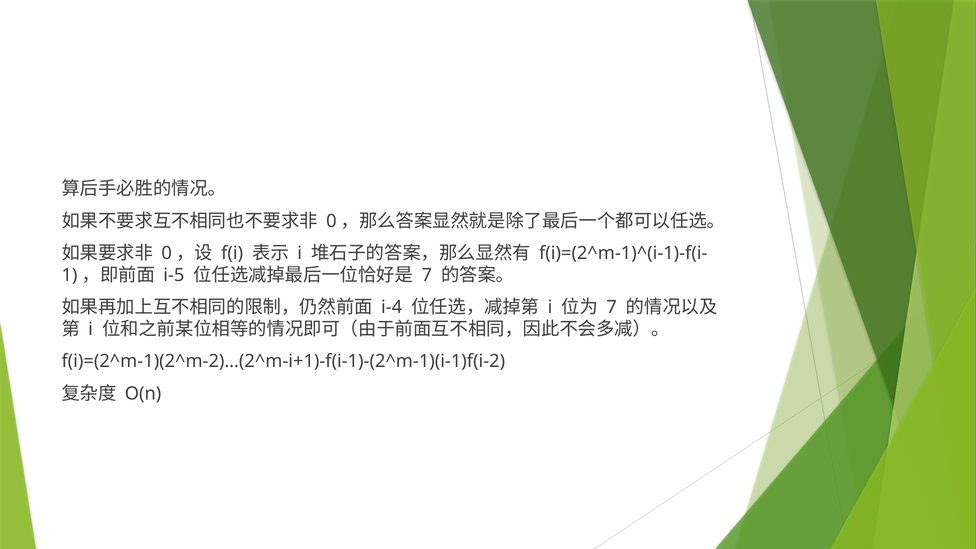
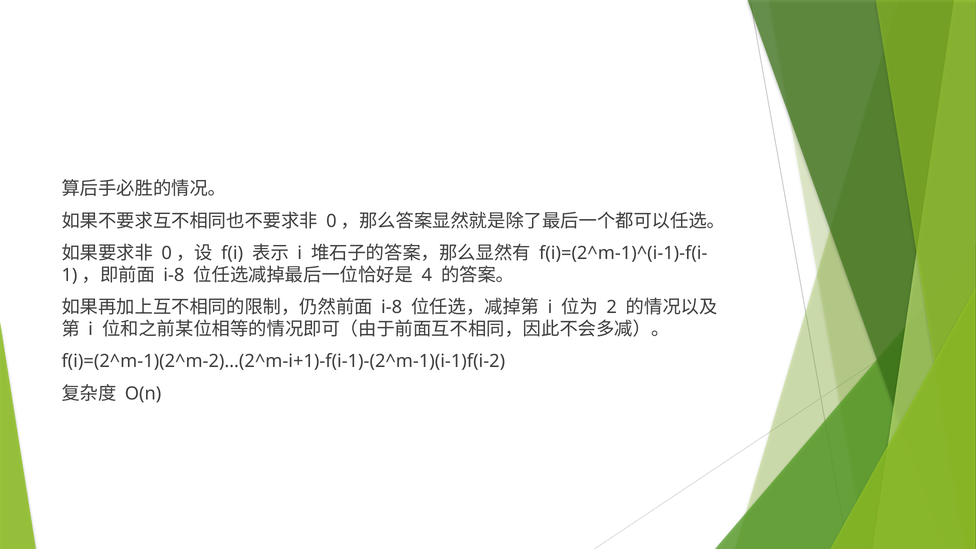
i-5: i-5 -> i-8 (174, 275)
7: 7 -> 4 (427, 275)
i-4: i-4 -> i-8 (392, 307)
7: 7 -> 2 (612, 307)
